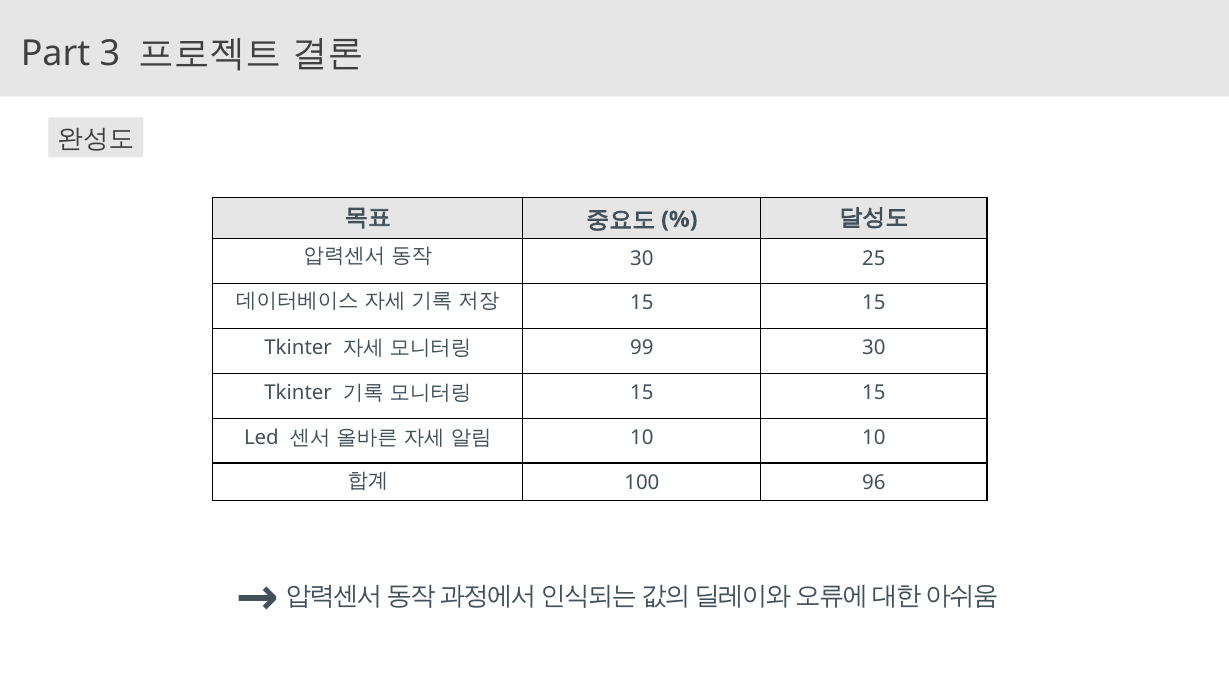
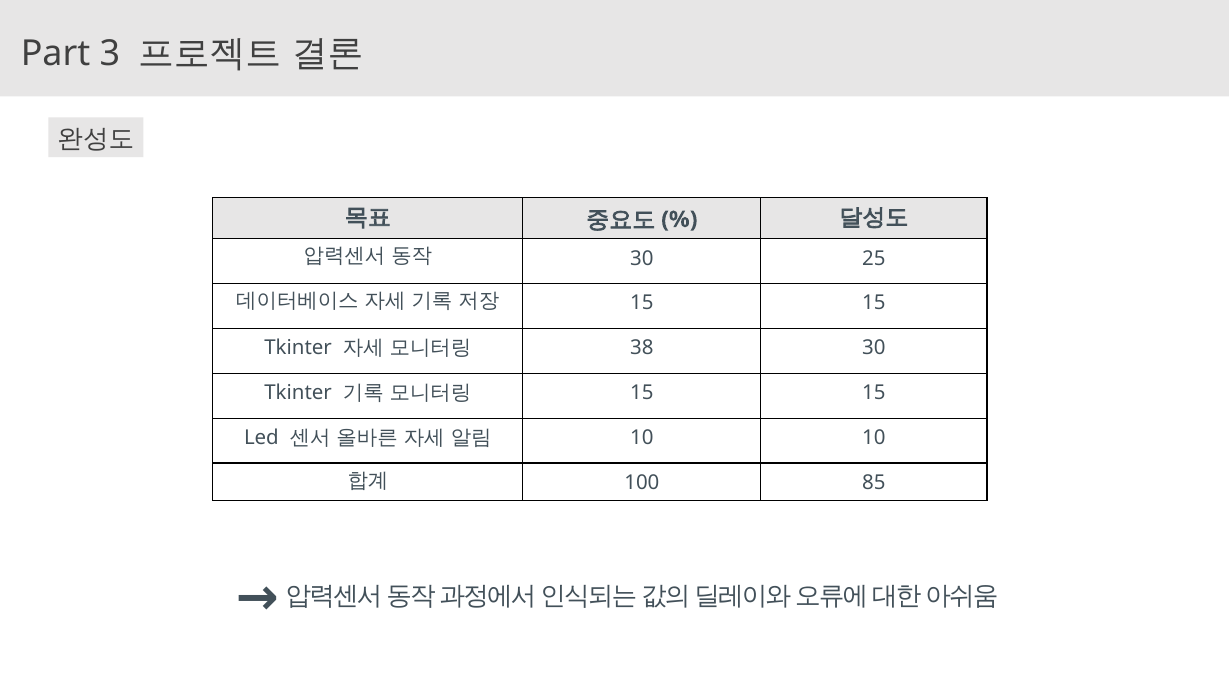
99: 99 -> 38 (642, 348)
96: 96 -> 85 (874, 483)
